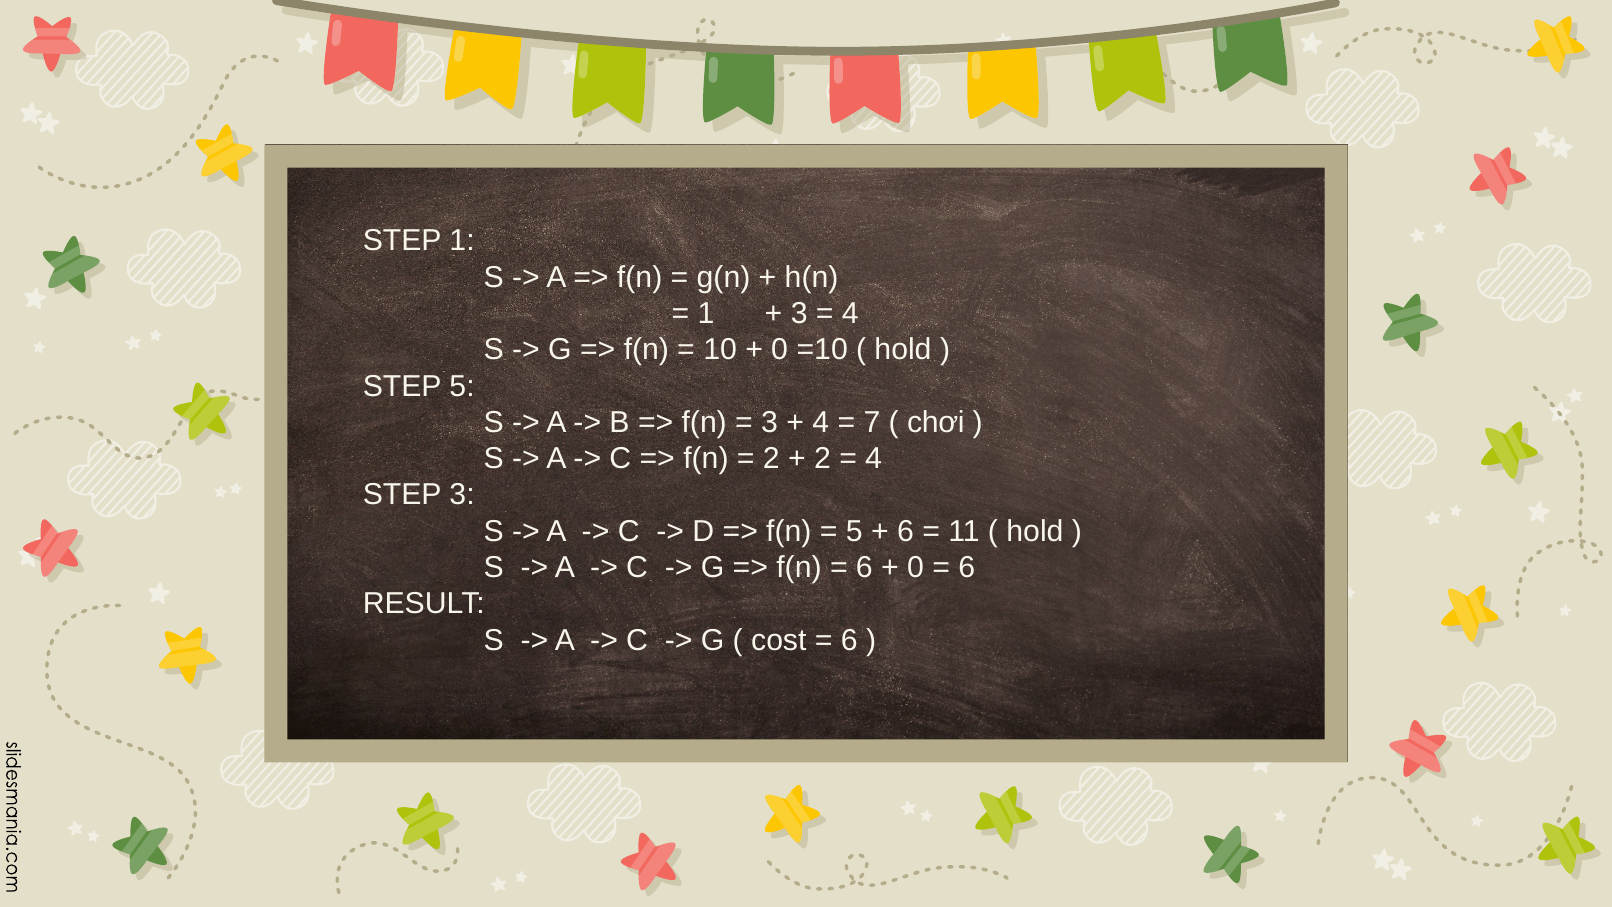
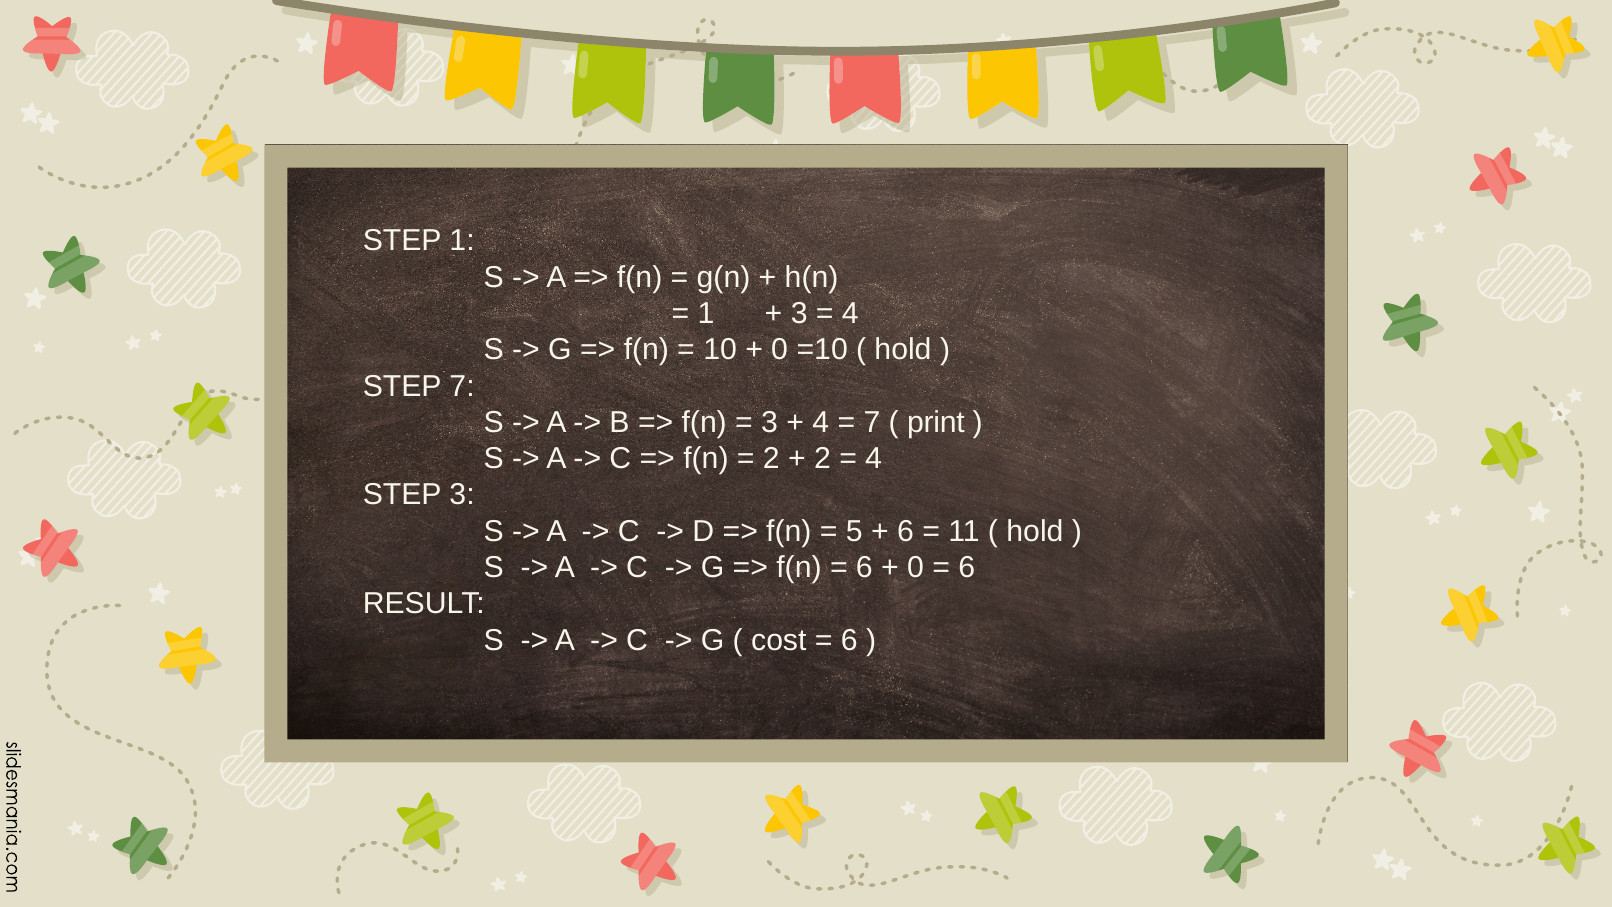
STEP 5: 5 -> 7 (462, 386)
chơi: chơi -> print (936, 422)
